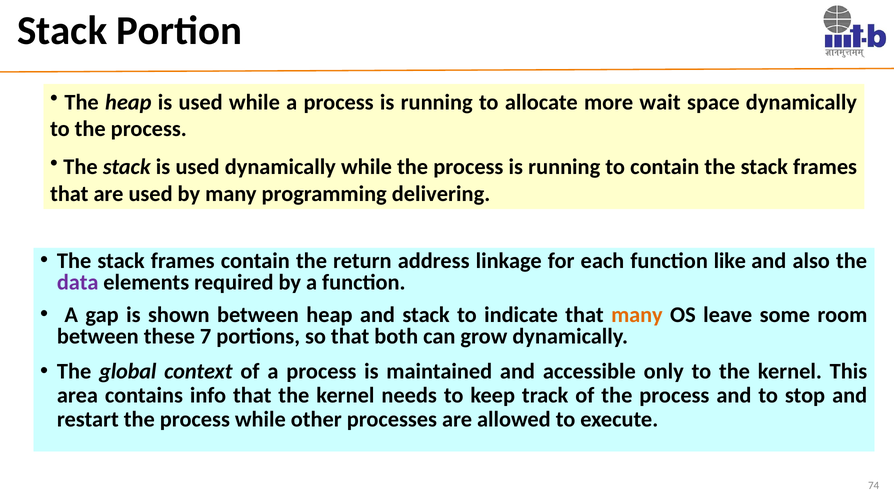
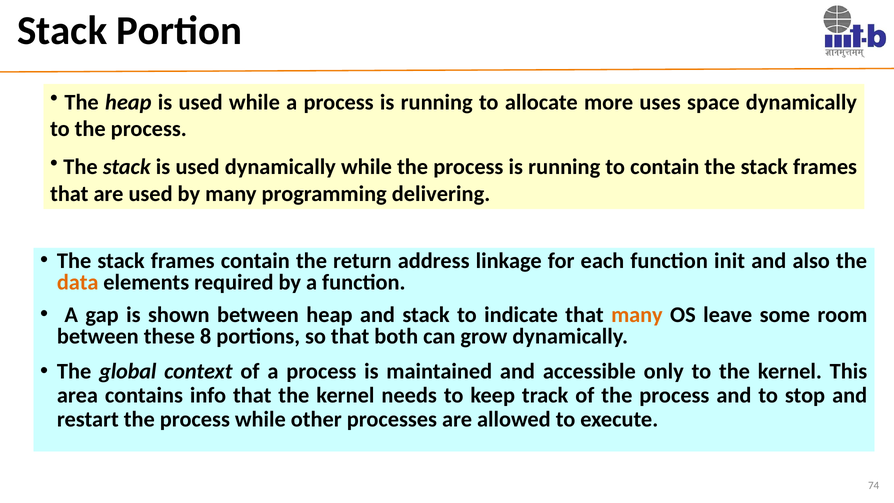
wait: wait -> uses (660, 102)
like: like -> init (730, 261)
data colour: purple -> orange (78, 282)
7: 7 -> 8 (206, 336)
